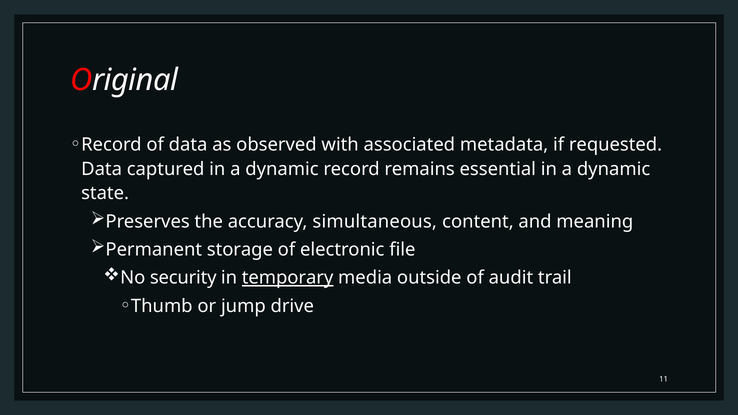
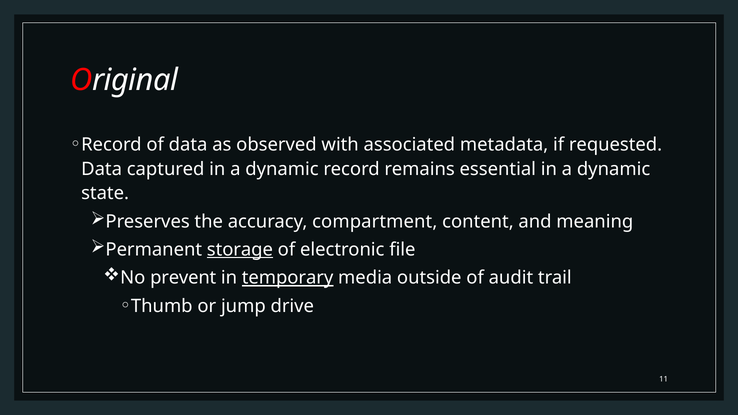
simultaneous: simultaneous -> compartment (375, 221)
storage underline: none -> present (240, 250)
security: security -> prevent (183, 278)
